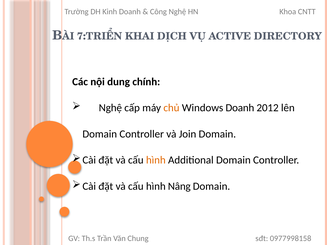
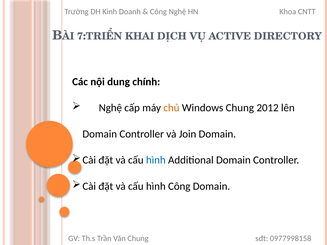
Windows Doanh: Doanh -> Chung (240, 108)
hình colour: orange -> blue (156, 160)
hình Nâng: Nâng -> Công (179, 186)
